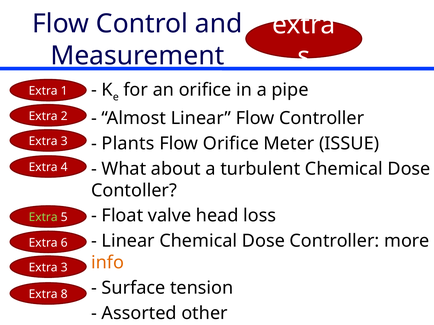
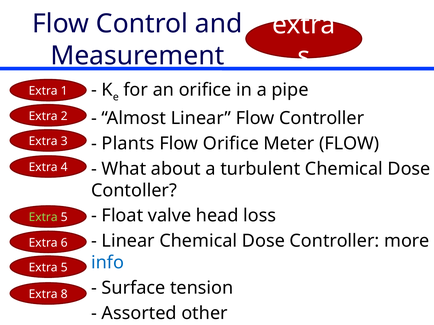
Meter ISSUE: ISSUE -> FLOW (349, 144)
info colour: orange -> blue (108, 263)
3: 3 -> 5 (64, 268)
